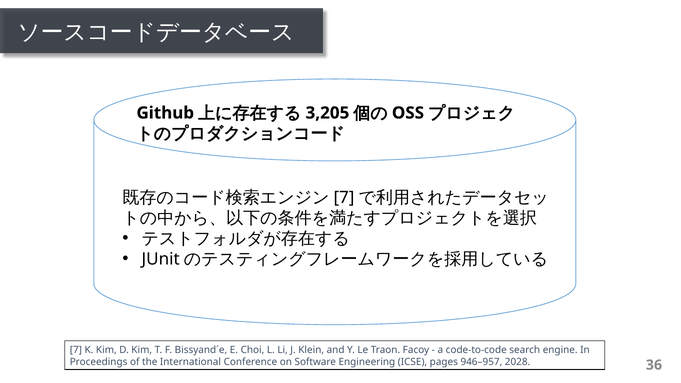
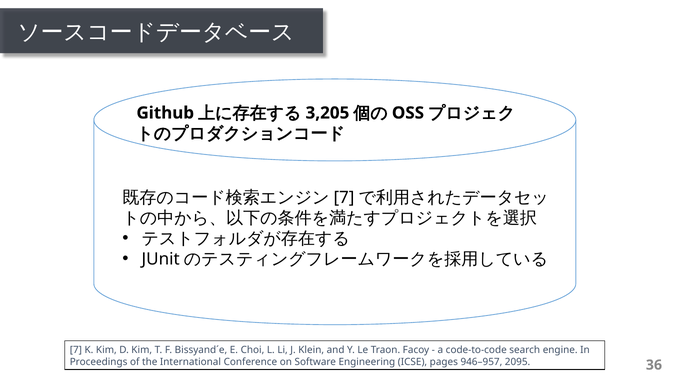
2028: 2028 -> 2095 (518, 362)
